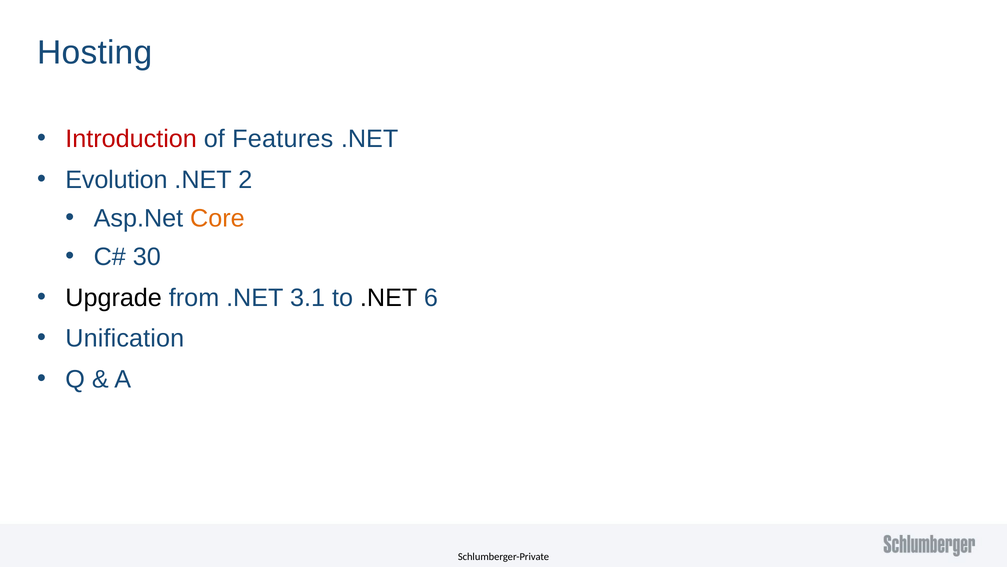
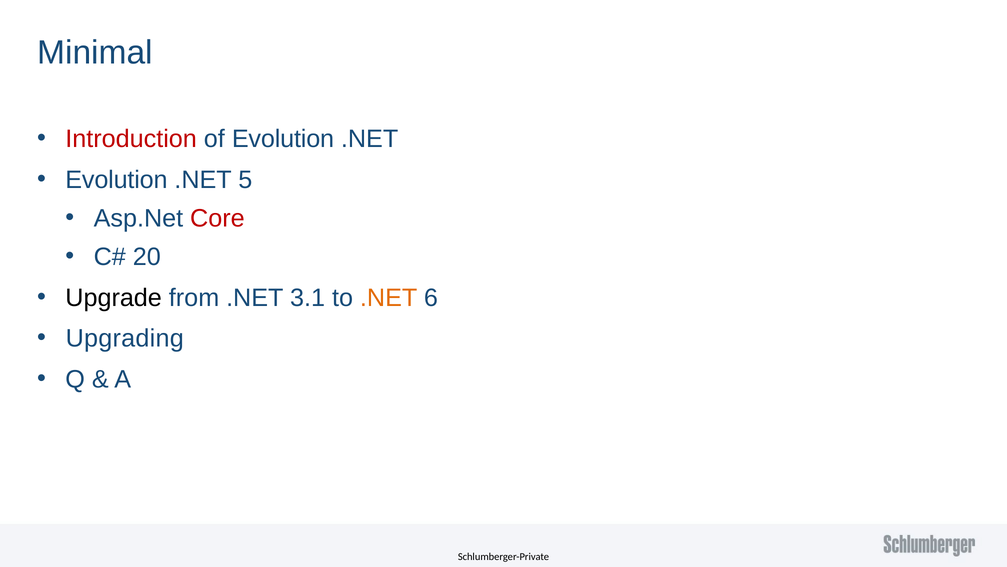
Hosting: Hosting -> Minimal (95, 52)
of Features: Features -> Evolution (283, 139)
2: 2 -> 5 (245, 180)
Core colour: orange -> red (217, 218)
30: 30 -> 20 (147, 257)
.NET colour: black -> orange (389, 298)
Unification: Unification -> Upgrading (125, 338)
